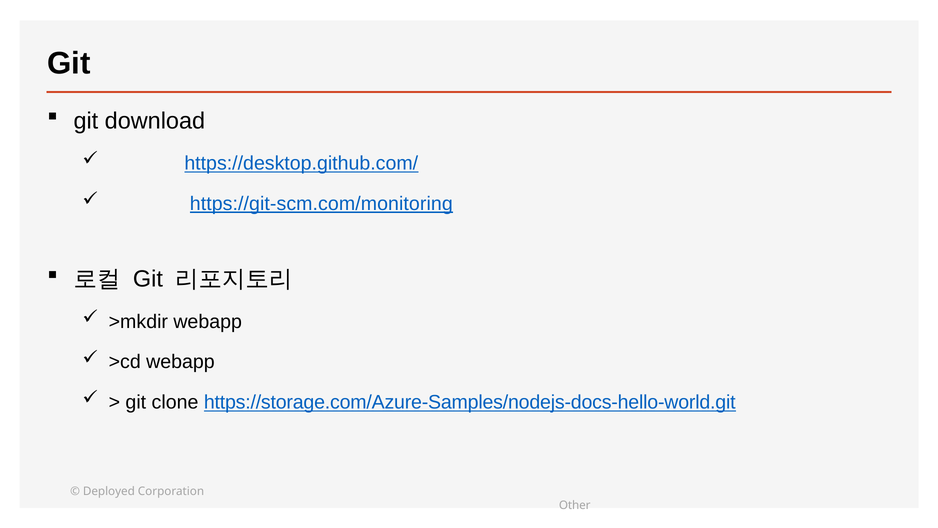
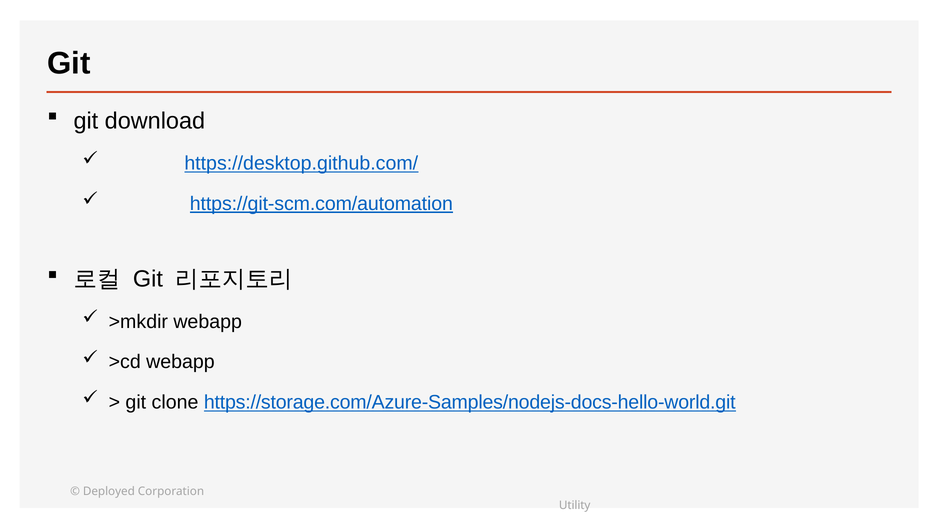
https://git-scm.com/monitoring: https://git-scm.com/monitoring -> https://git-scm.com/automation (321, 203)
Other: Other -> Utility (575, 505)
